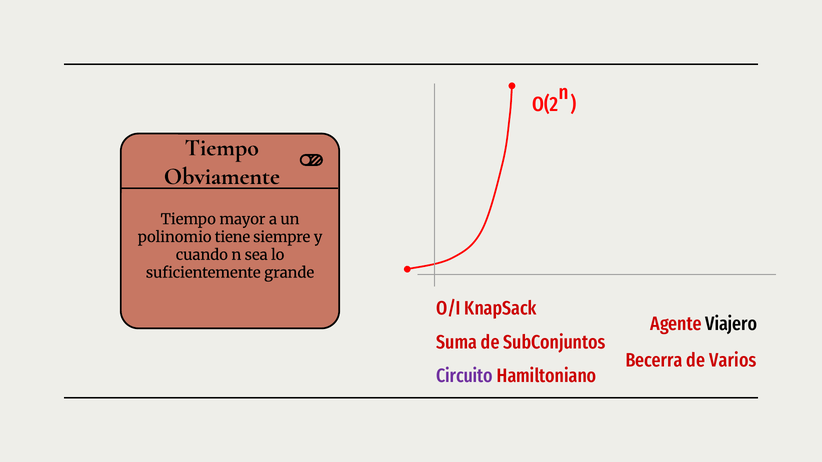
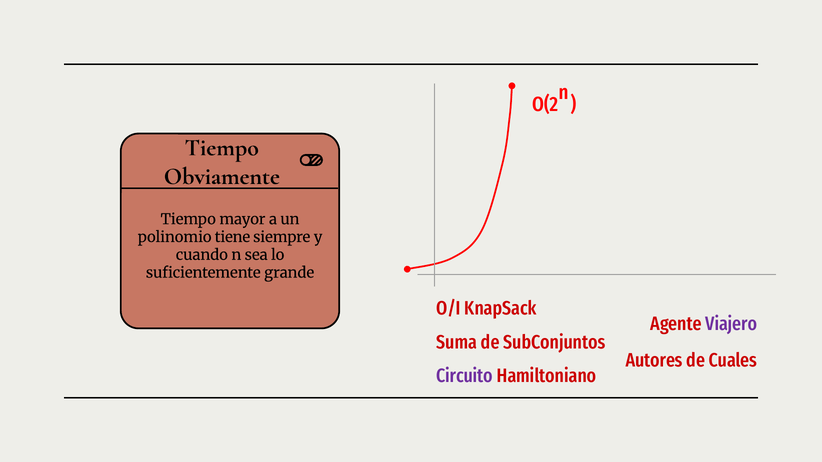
Viajero colour: black -> purple (731, 324)
Becerra: Becerra -> Autores (654, 361)
Varios: Varios -> Cuales (733, 361)
